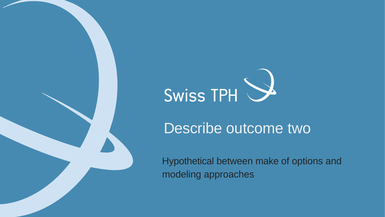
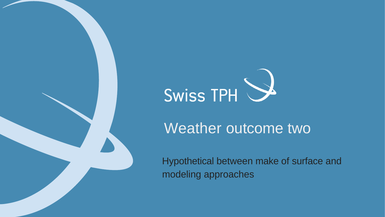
Describe: Describe -> Weather (193, 128)
options: options -> surface (307, 161)
